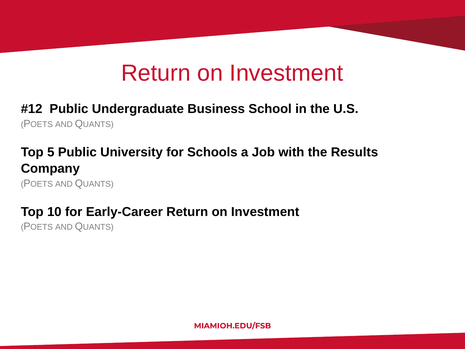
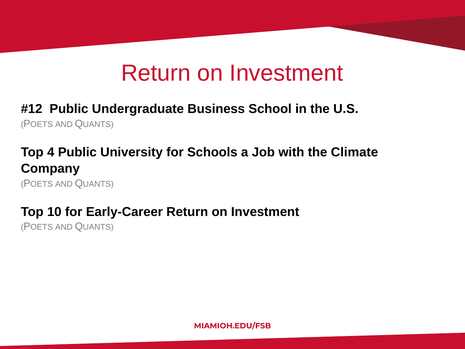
5: 5 -> 4 (51, 152)
Results: Results -> Climate (355, 152)
